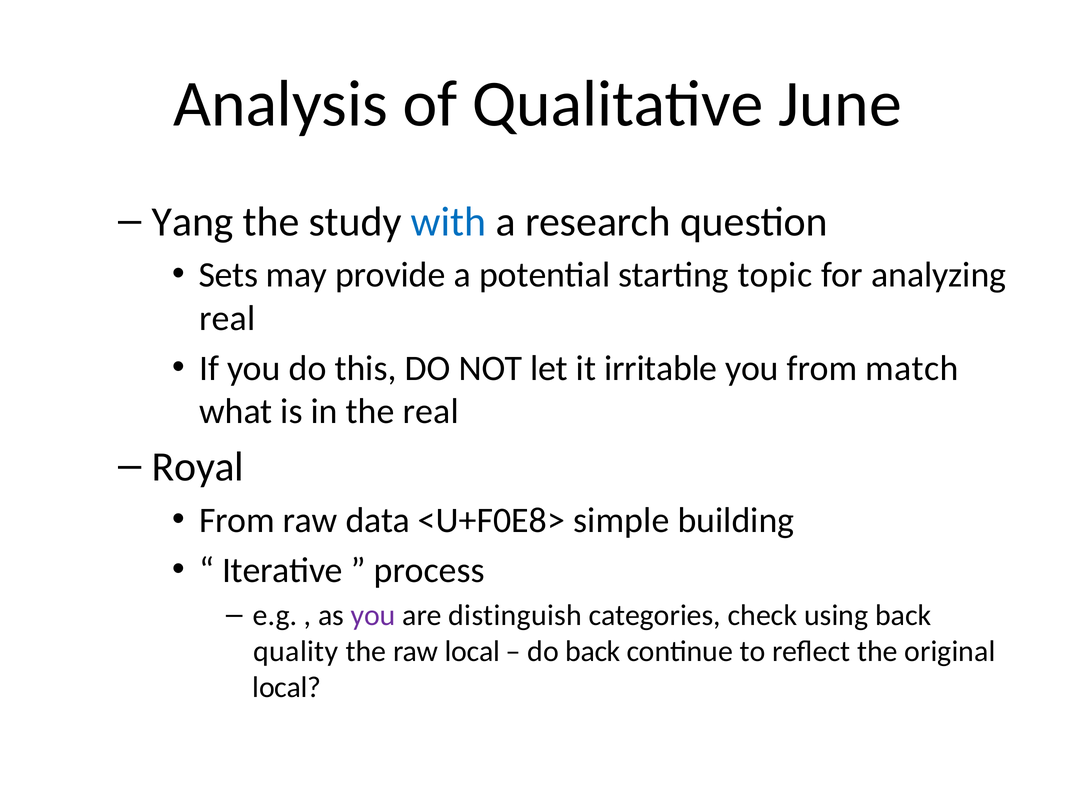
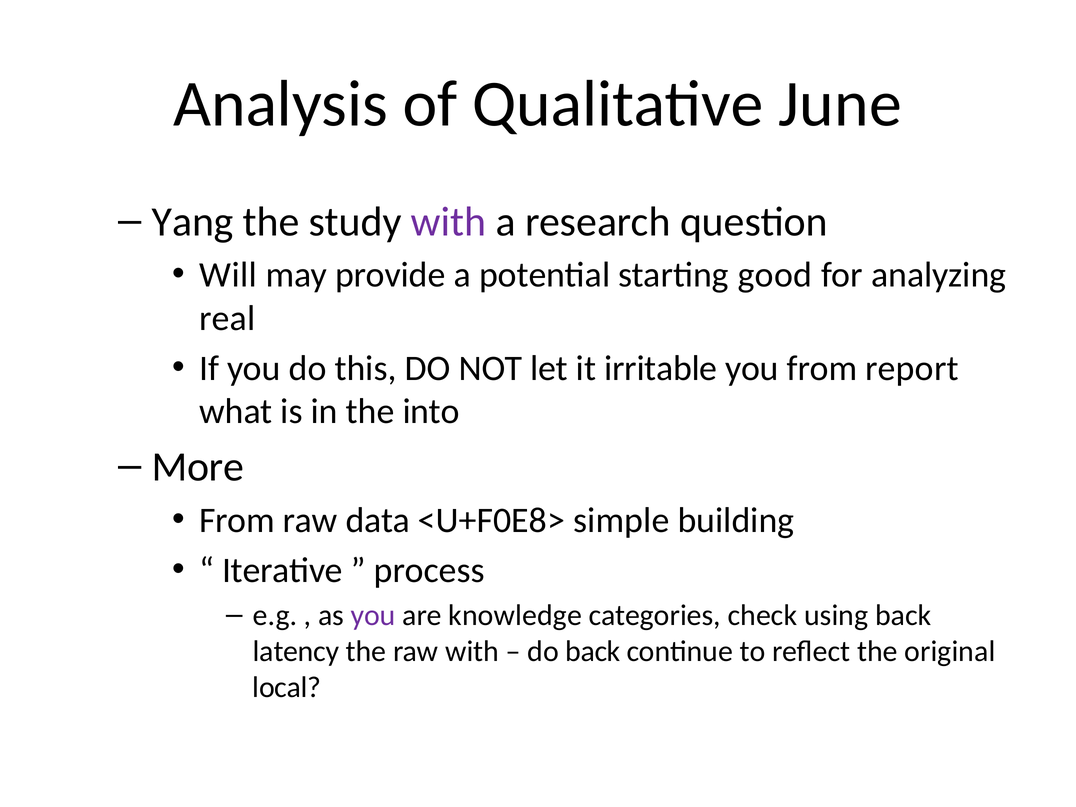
with colour: blue -> purple (449, 222)
Sets: Sets -> Will (228, 275)
topic: topic -> good (775, 275)
match: match -> report (912, 368)
the real: real -> into (431, 411)
Royal: Royal -> More (198, 467)
distinguish: distinguish -> knowledge (515, 615)
quality: quality -> latency (296, 651)
raw local: local -> with (472, 651)
